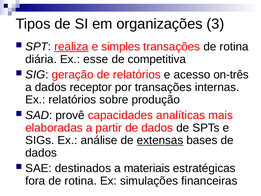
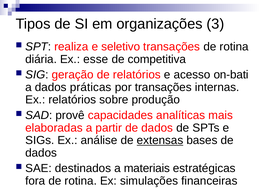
realiza underline: present -> none (71, 47)
simples: simples -> seletivo (121, 47)
on-três: on-três -> on-bati (231, 75)
receptor: receptor -> práticas (91, 87)
